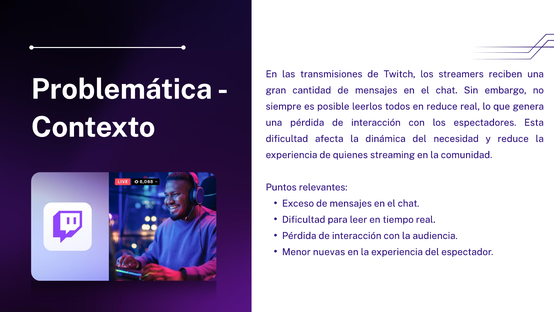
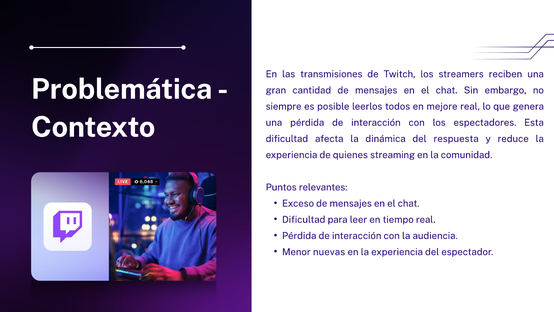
en reduce: reduce -> mejore (442, 106)
necesidad: necesidad -> respuesta (456, 139)
